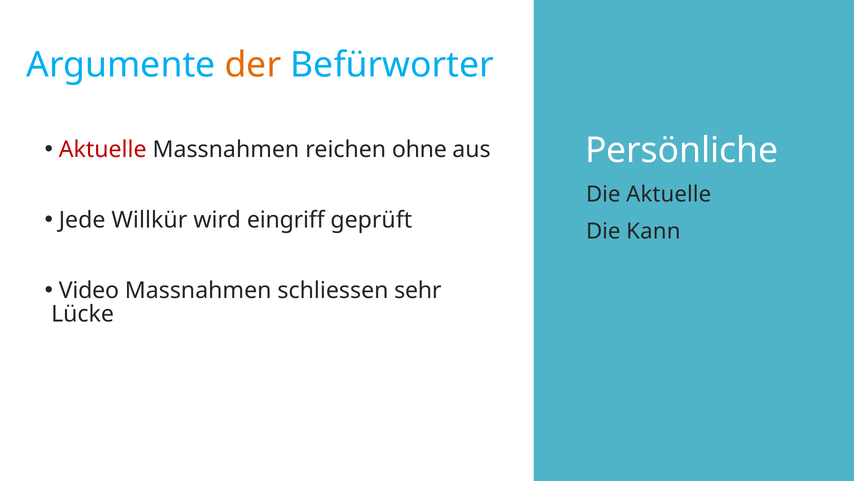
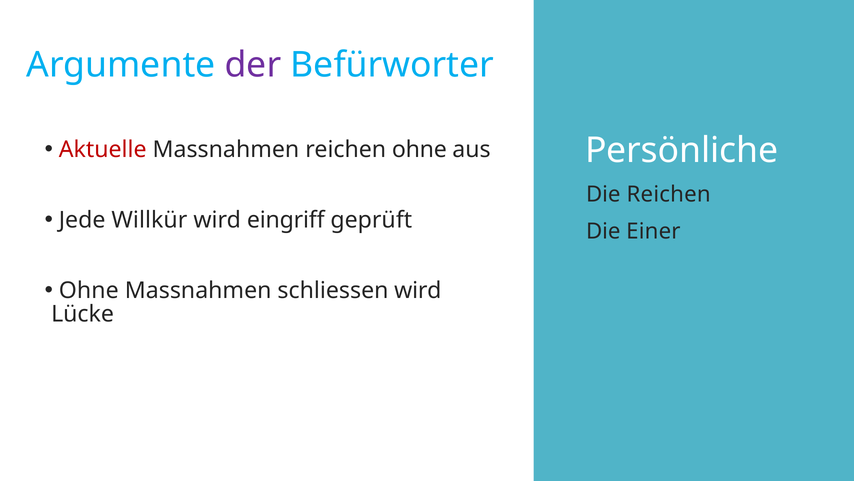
der colour: orange -> purple (253, 65)
Die Aktuelle: Aktuelle -> Reichen (669, 194)
Kann: Kann -> Einer (653, 231)
Video: Video -> Ohne (89, 290)
schliessen sehr: sehr -> wird (418, 290)
